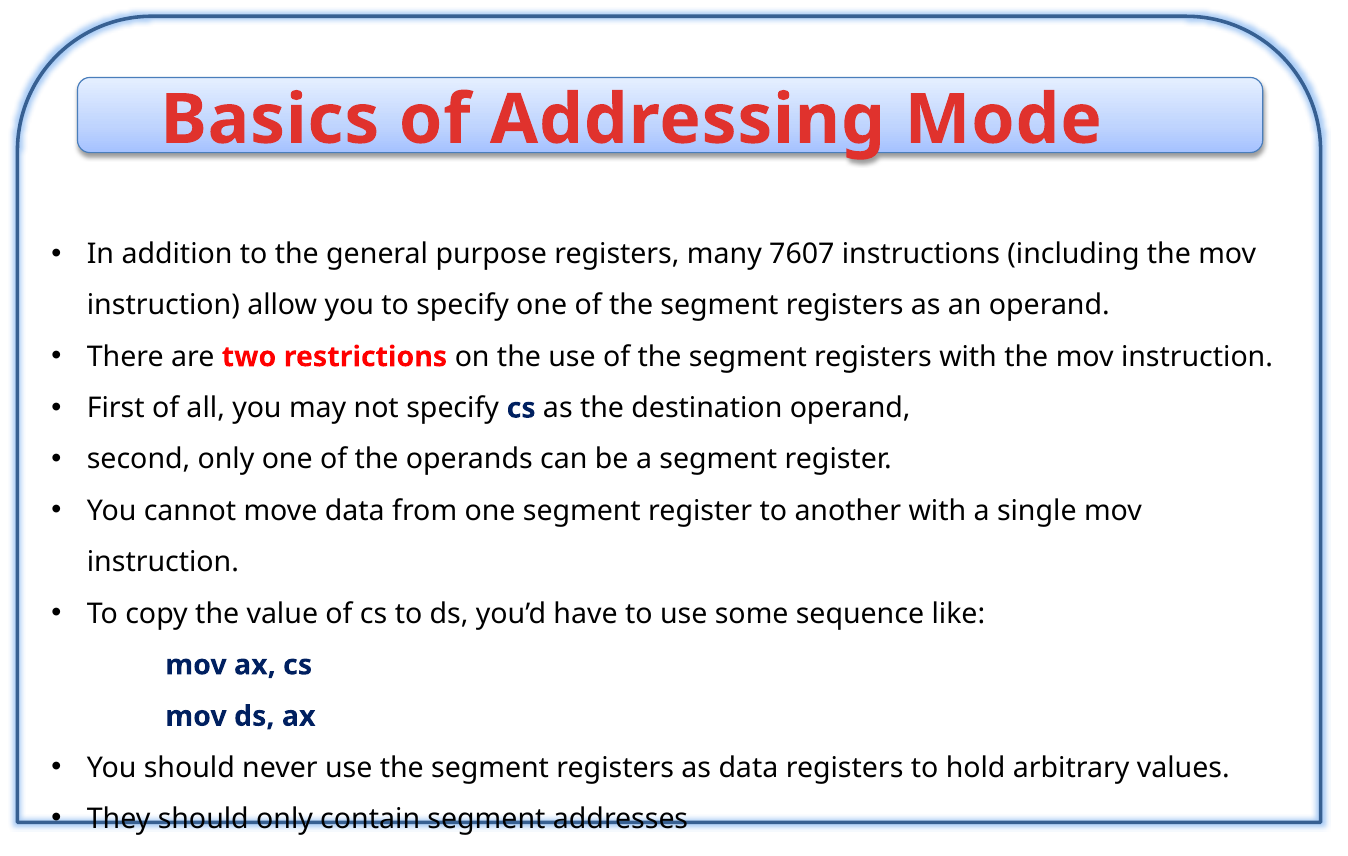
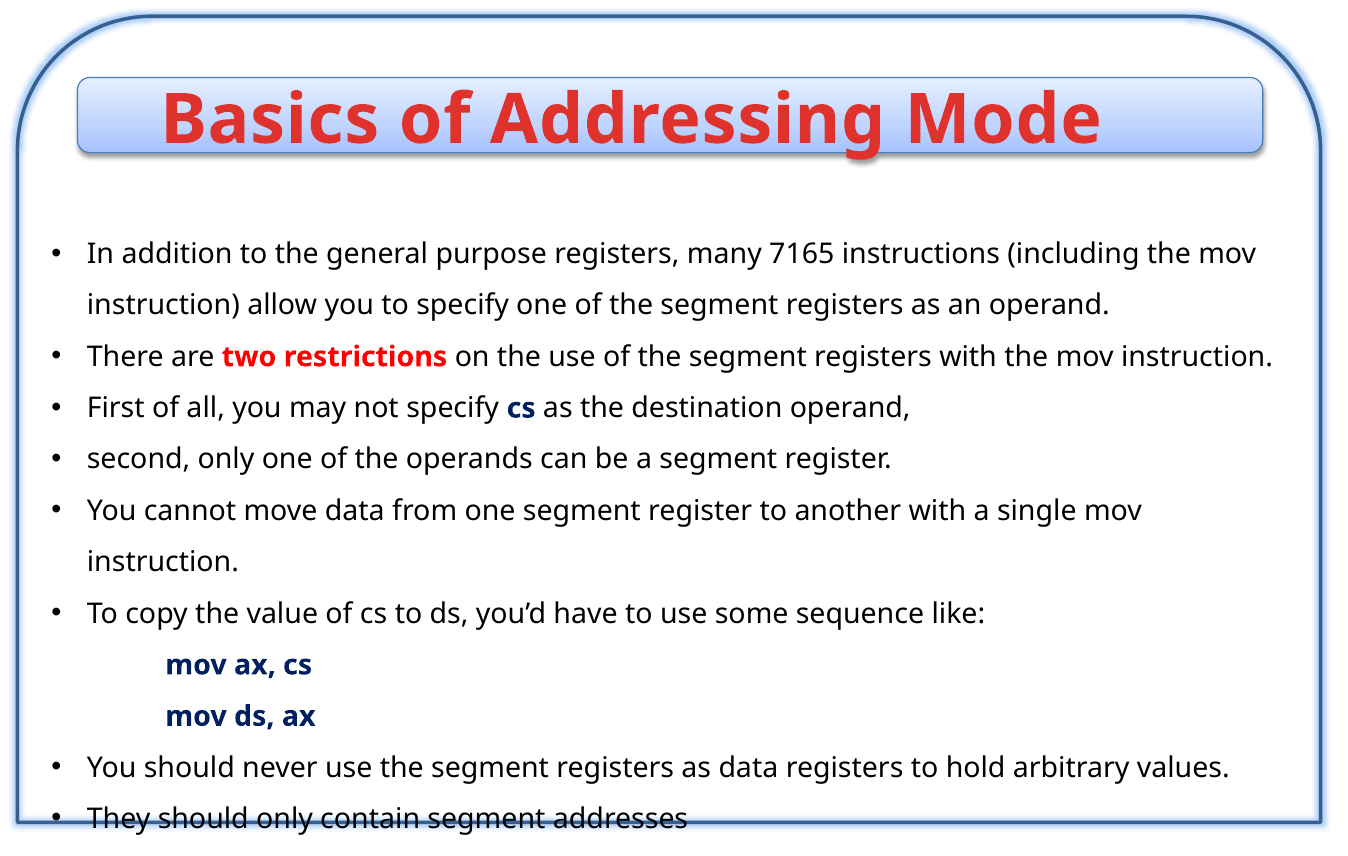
7607: 7607 -> 7165 (802, 254)
